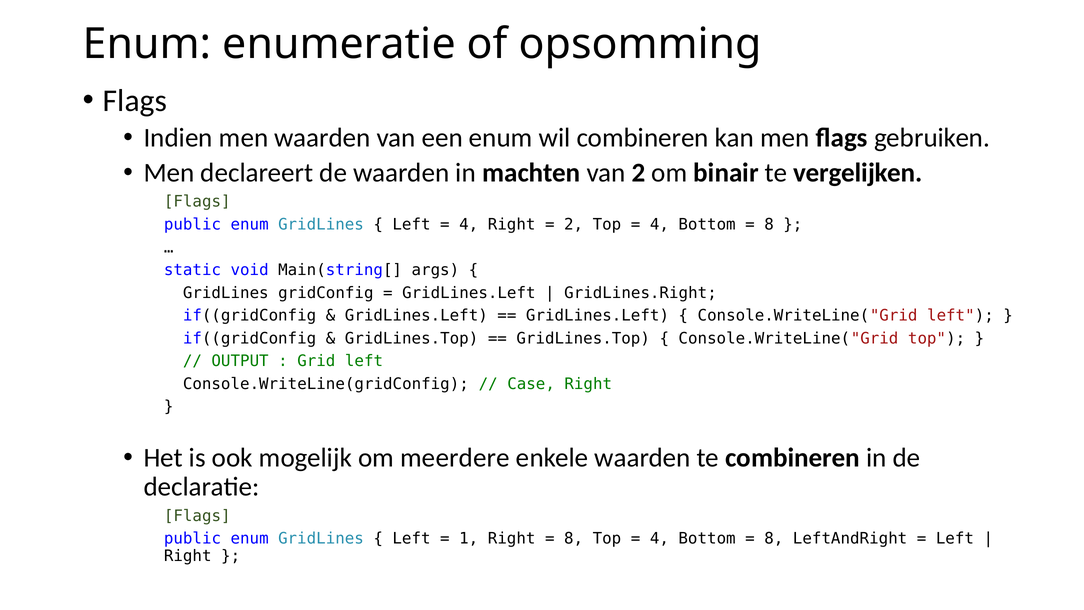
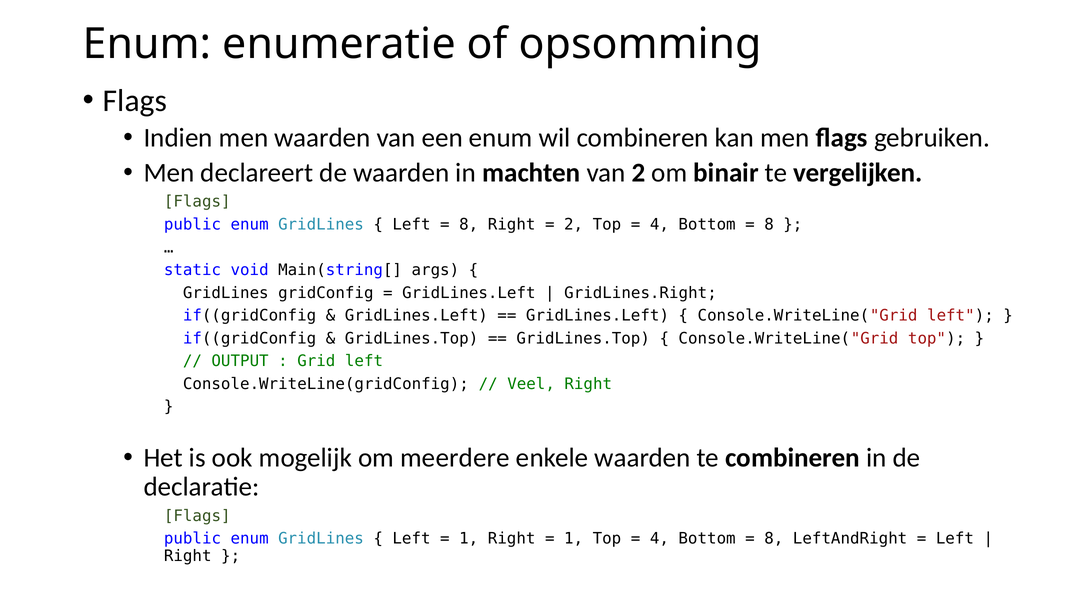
4: 4 -> 8 (469, 224)
Case: Case -> Veel (531, 384)
8: 8 -> 1 (574, 538)
